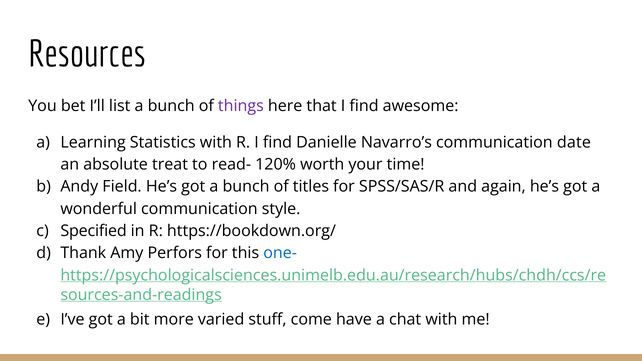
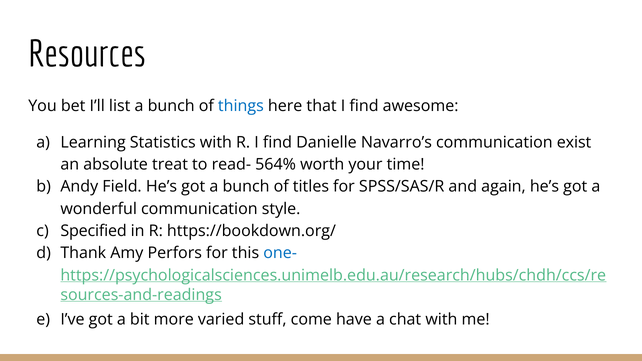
things colour: purple -> blue (241, 106)
date: date -> exist (574, 142)
120%: 120% -> 564% (276, 165)
